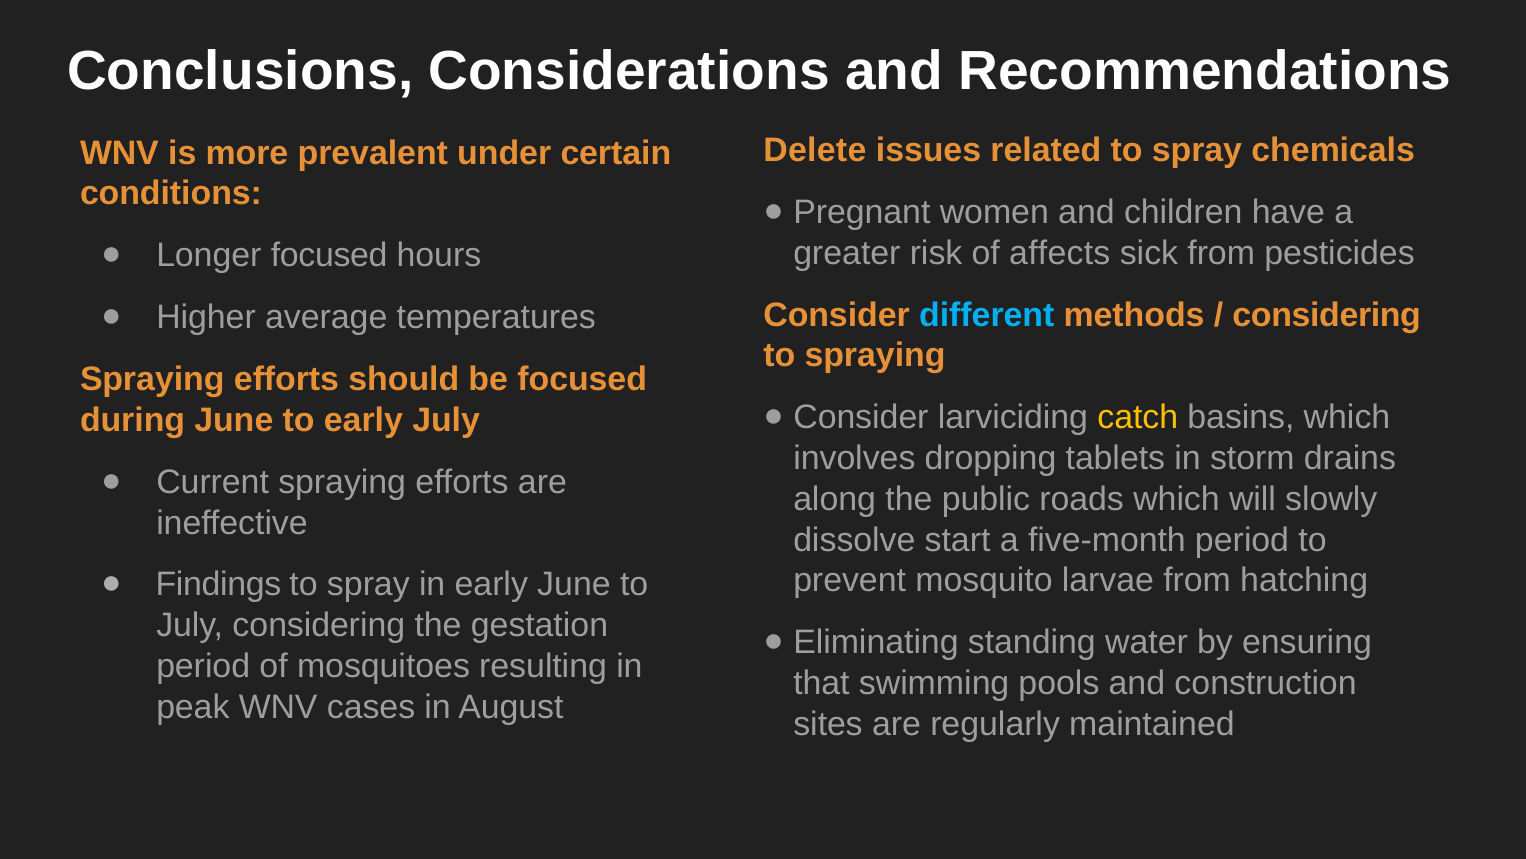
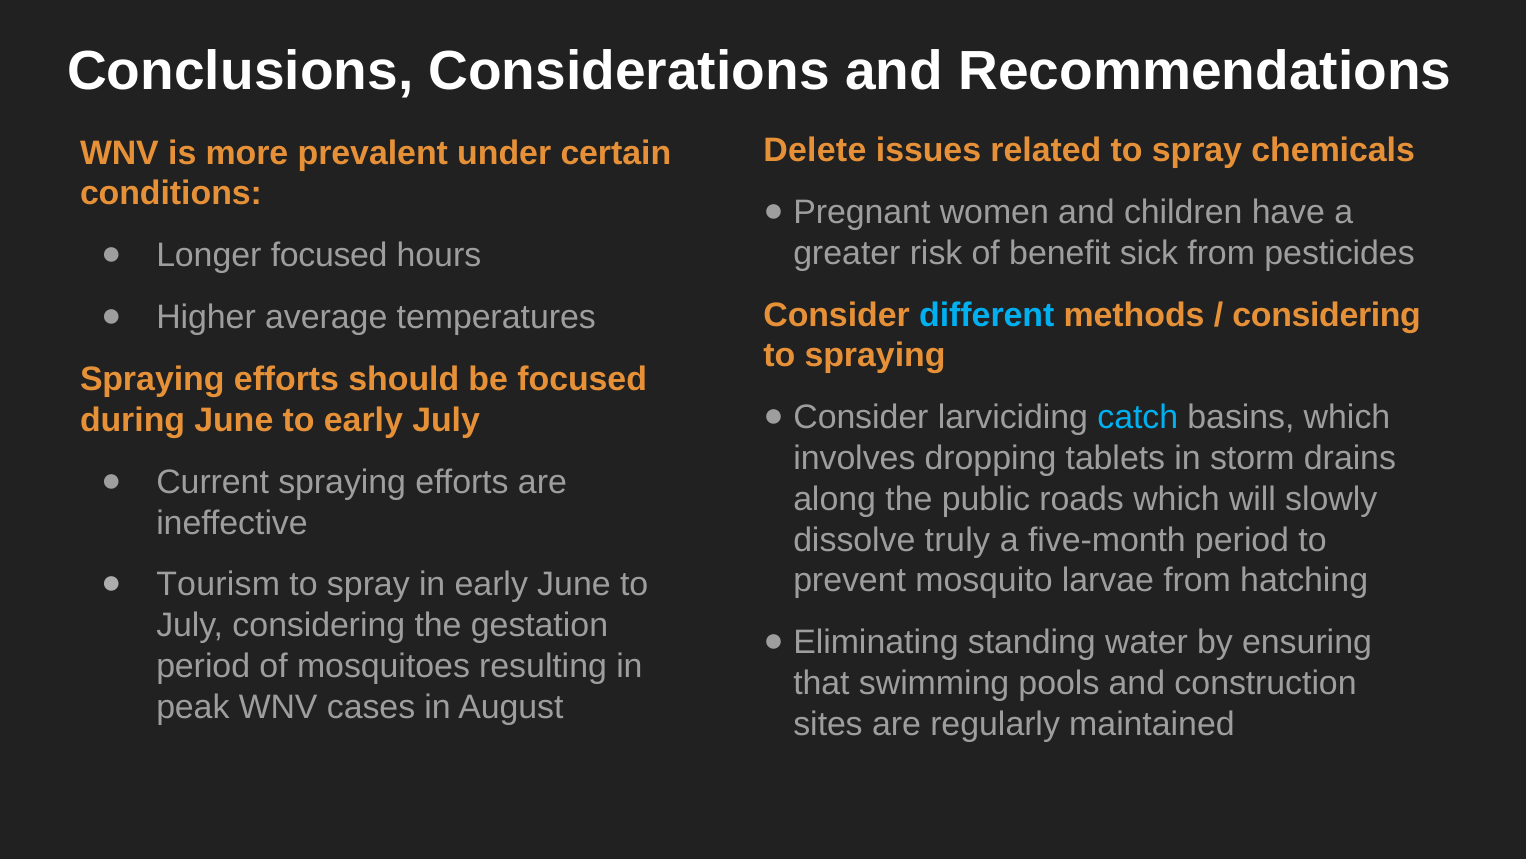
affects: affects -> benefit (1060, 253)
catch colour: yellow -> light blue (1138, 417)
start: start -> truly (957, 539)
Findings: Findings -> Tourism (218, 584)
